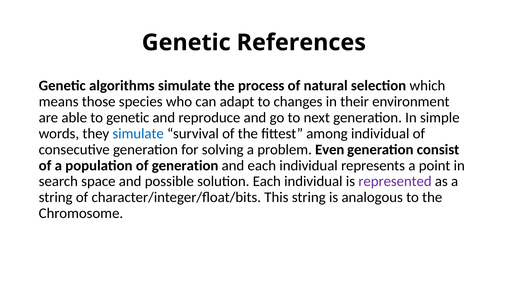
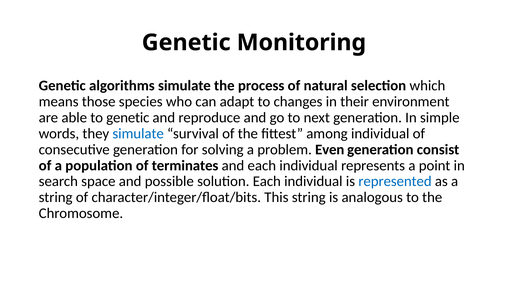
References: References -> Monitoring (301, 43)
of generation: generation -> terminates (185, 166)
represented colour: purple -> blue (395, 182)
